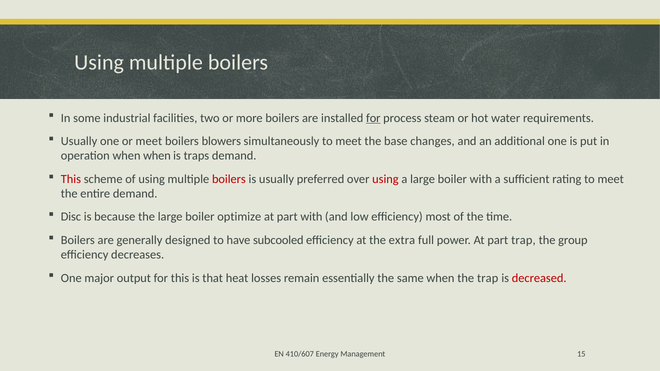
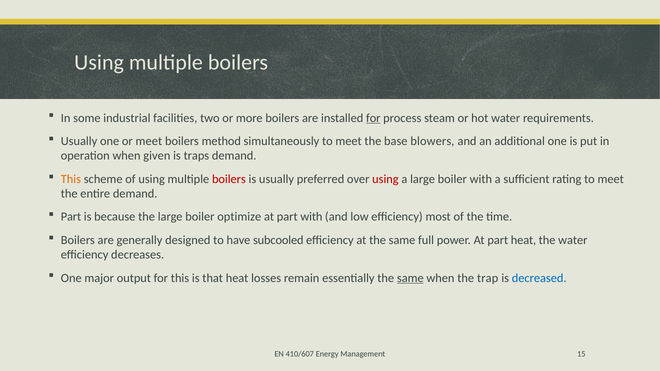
blowers: blowers -> method (221, 141)
changes: changes -> blowers (432, 141)
when when: when -> given (157, 156)
This colour: red -> orange (71, 179)
Disc: Disc -> Part (71, 217)
at the extra: extra -> same (402, 240)
part trap: trap -> heat (524, 240)
the group: group -> water (573, 240)
same underline: none -> present (410, 278)
decreased colour: red -> blue (539, 278)
